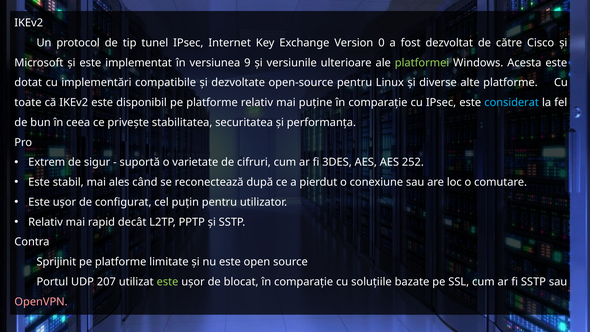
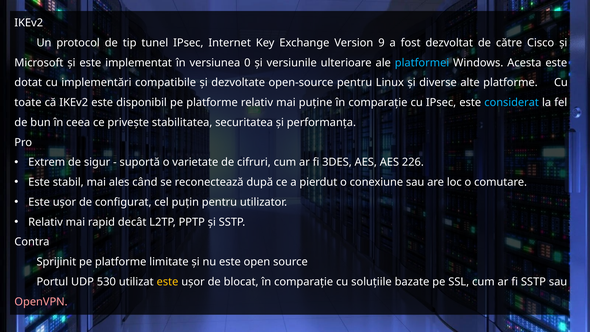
0: 0 -> 9 (381, 43)
9: 9 -> 0 (247, 63)
platformei colour: light green -> light blue (422, 63)
252: 252 -> 226 (413, 162)
207: 207 -> 530 (106, 282)
este colour: light green -> yellow (167, 282)
